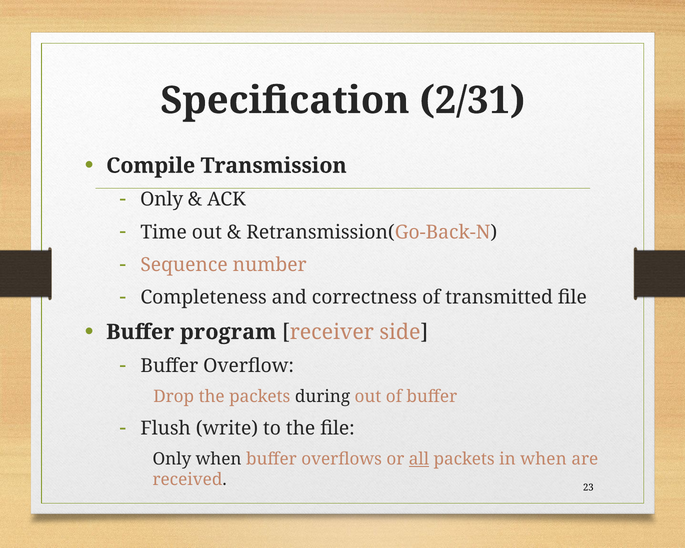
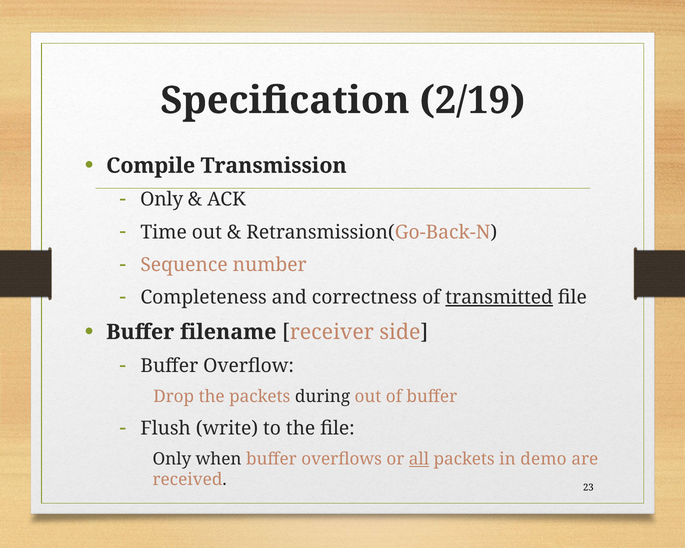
2/31: 2/31 -> 2/19 (472, 101)
transmitted underline: none -> present (499, 298)
program: program -> filename (228, 332)
in when: when -> demo (543, 459)
